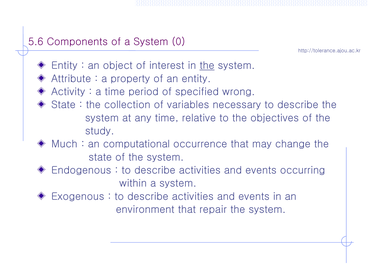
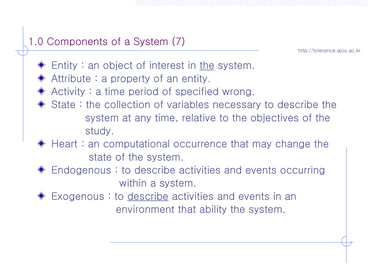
5.6: 5.6 -> 1.0 (36, 42)
0: 0 -> 7 (178, 42)
Much: Much -> Heart (64, 144)
describe underline: none -> present (148, 196)
repair: repair -> ability (213, 209)
